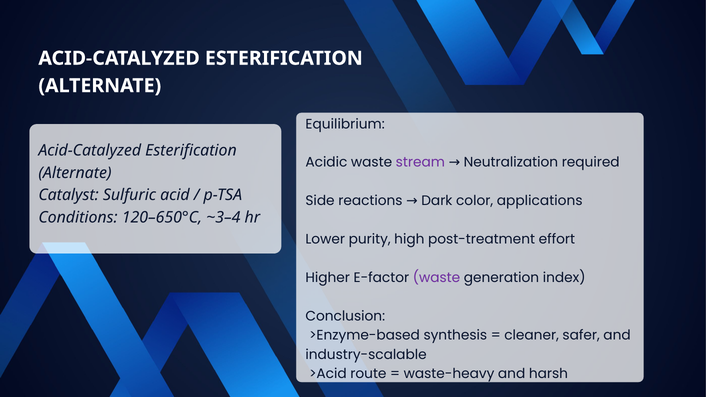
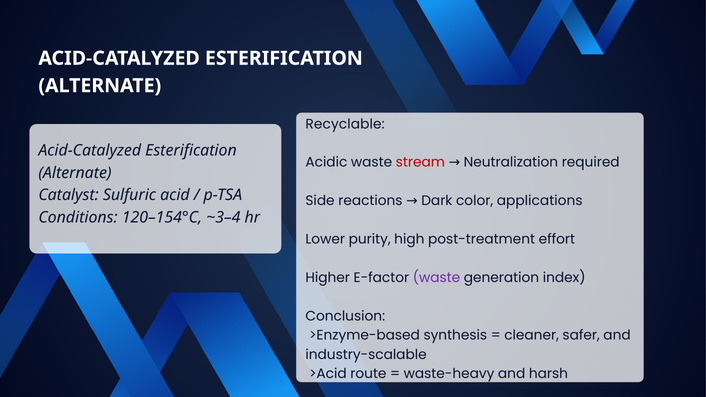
Equilibrium: Equilibrium -> Recyclable (345, 124)
stream colour: purple -> red (420, 163)
120–650°C: 120–650°C -> 120–154°C (162, 218)
